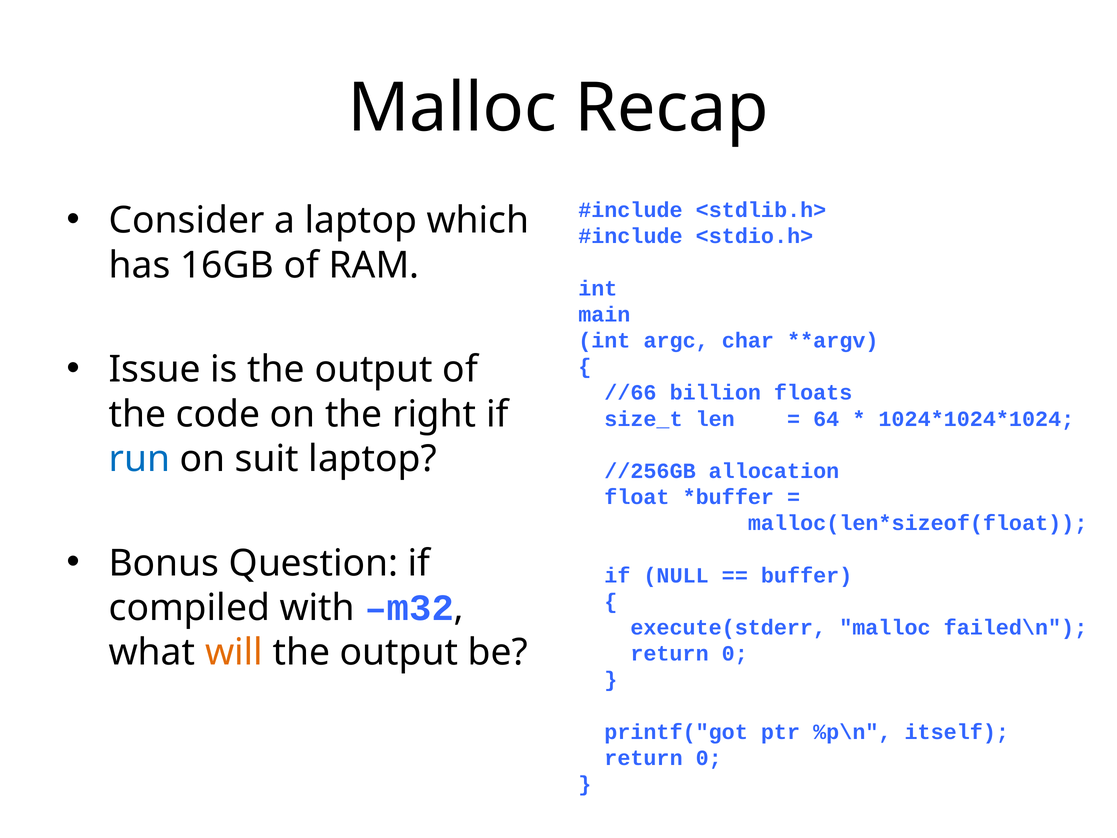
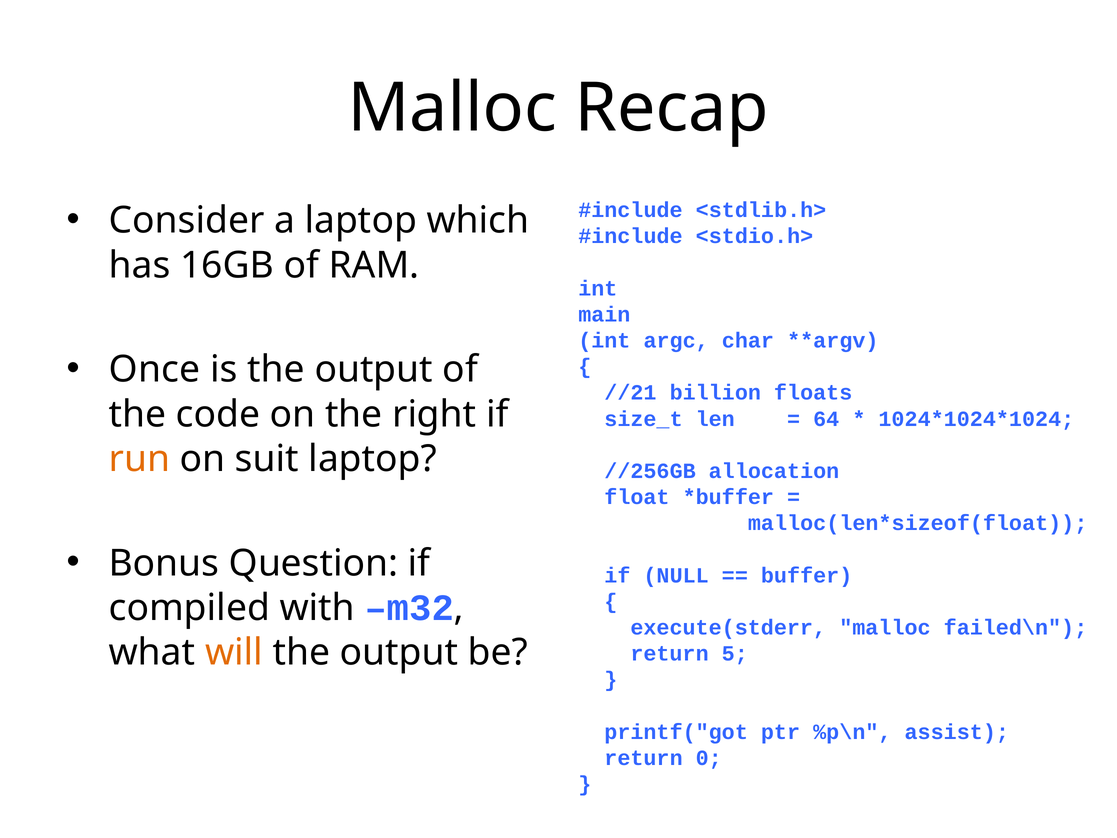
Issue: Issue -> Once (155, 370)
//66: //66 -> //21 (630, 393)
run colour: blue -> orange (139, 459)
0: 0 -> 5 (735, 653)
itself: itself -> assist (957, 732)
